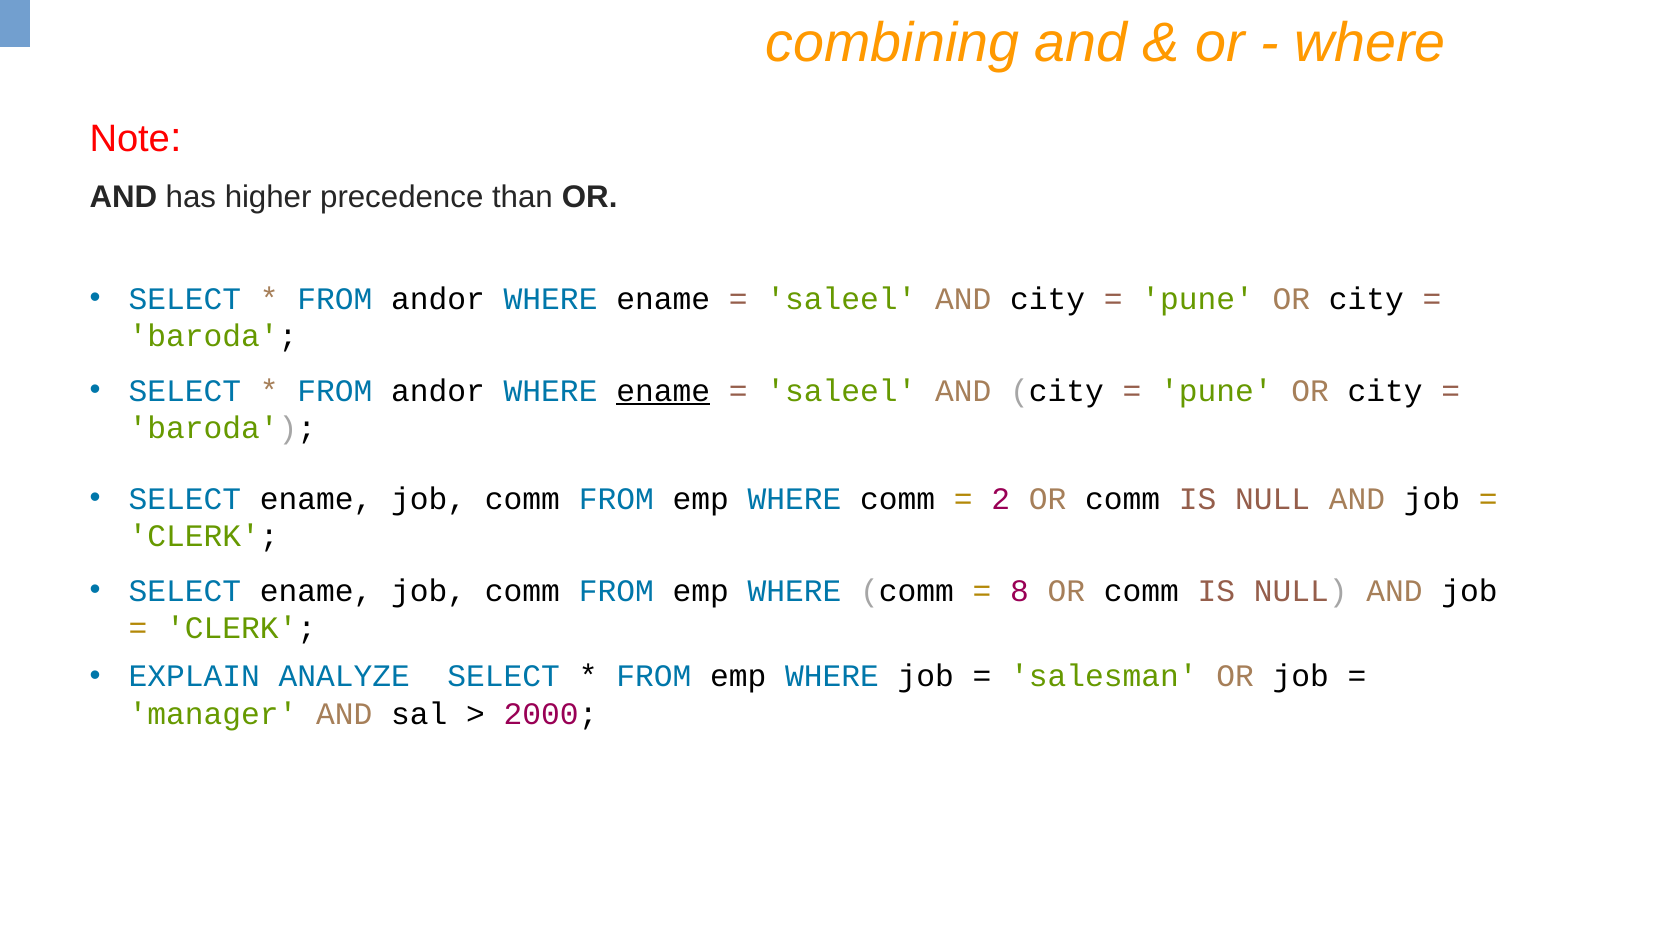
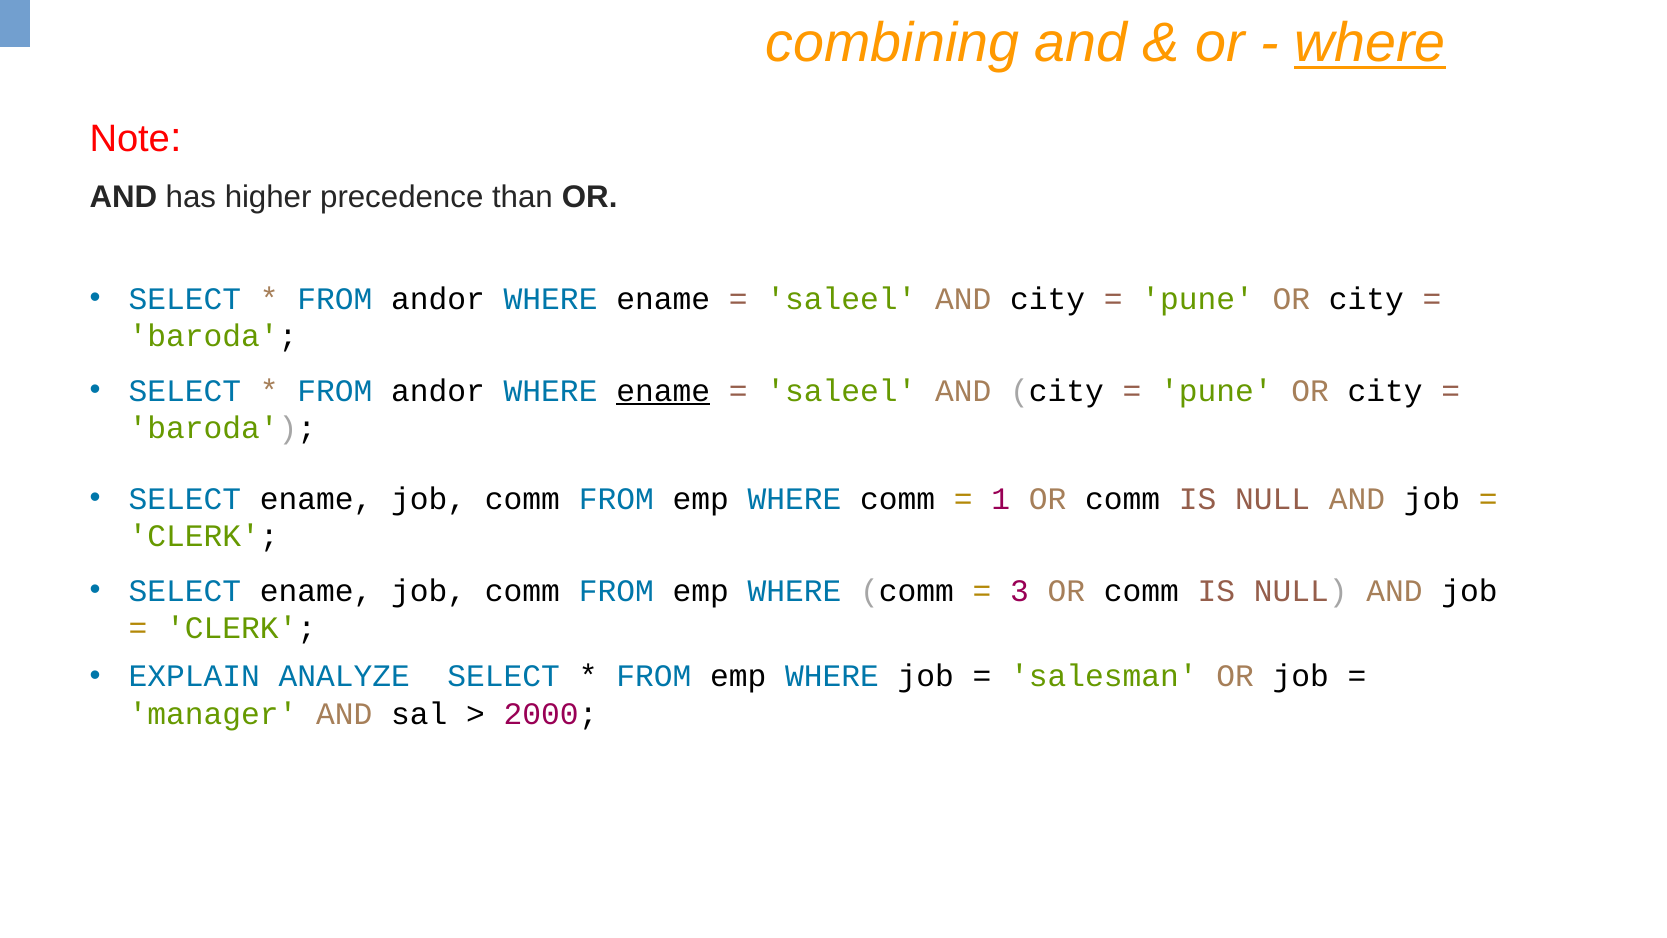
where underline: none -> present (1370, 43)
2: 2 -> 1 (1001, 499)
8: 8 -> 3 (1019, 591)
